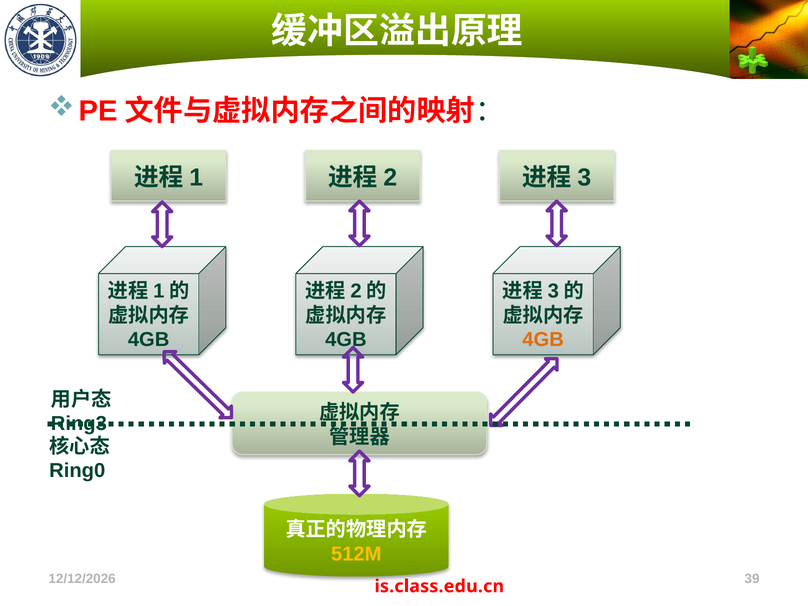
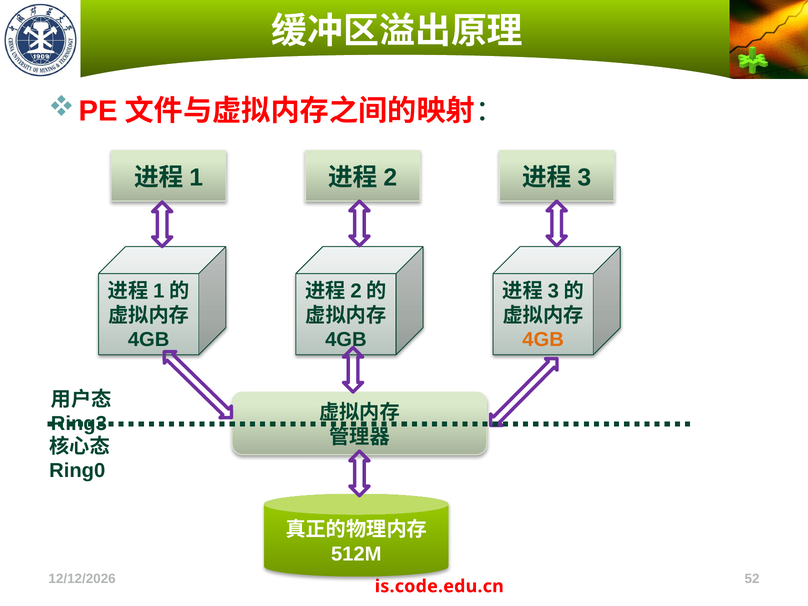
512M colour: yellow -> white (356, 554)
39: 39 -> 52 (752, 579)
is.class.edu.cn: is.class.edu.cn -> is.code.edu.cn (439, 586)
